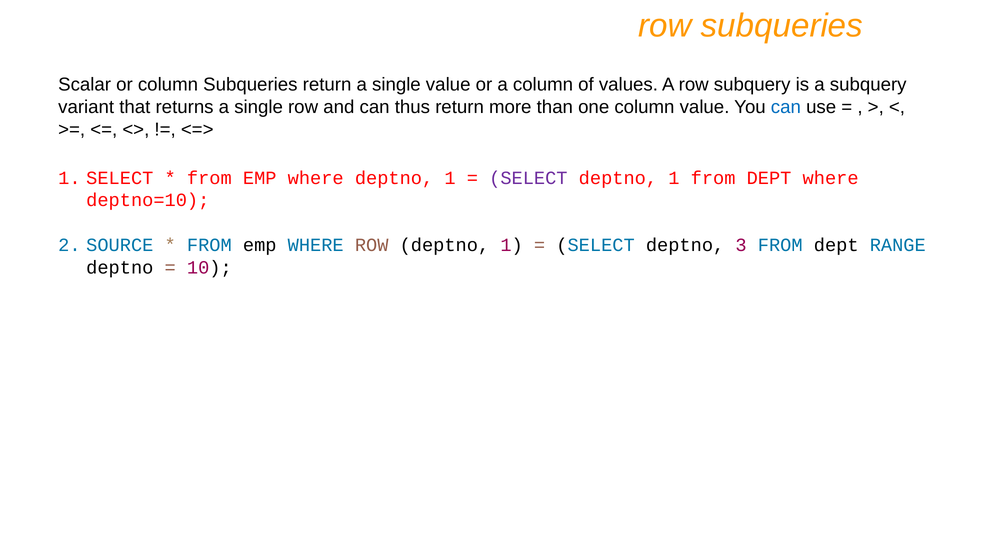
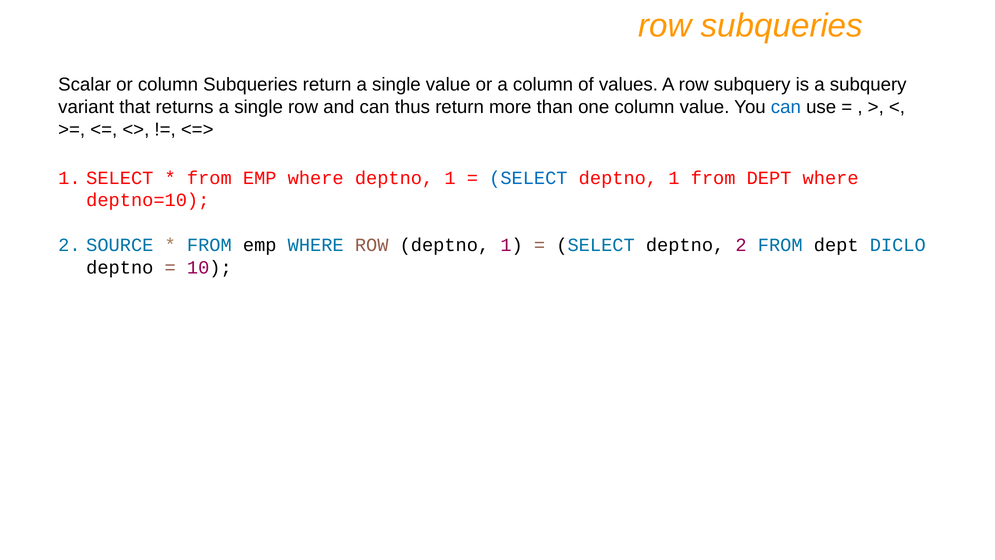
SELECT colour: purple -> blue (528, 178)
deptno 3: 3 -> 2 (741, 245)
RANGE: RANGE -> DICLO (898, 245)
